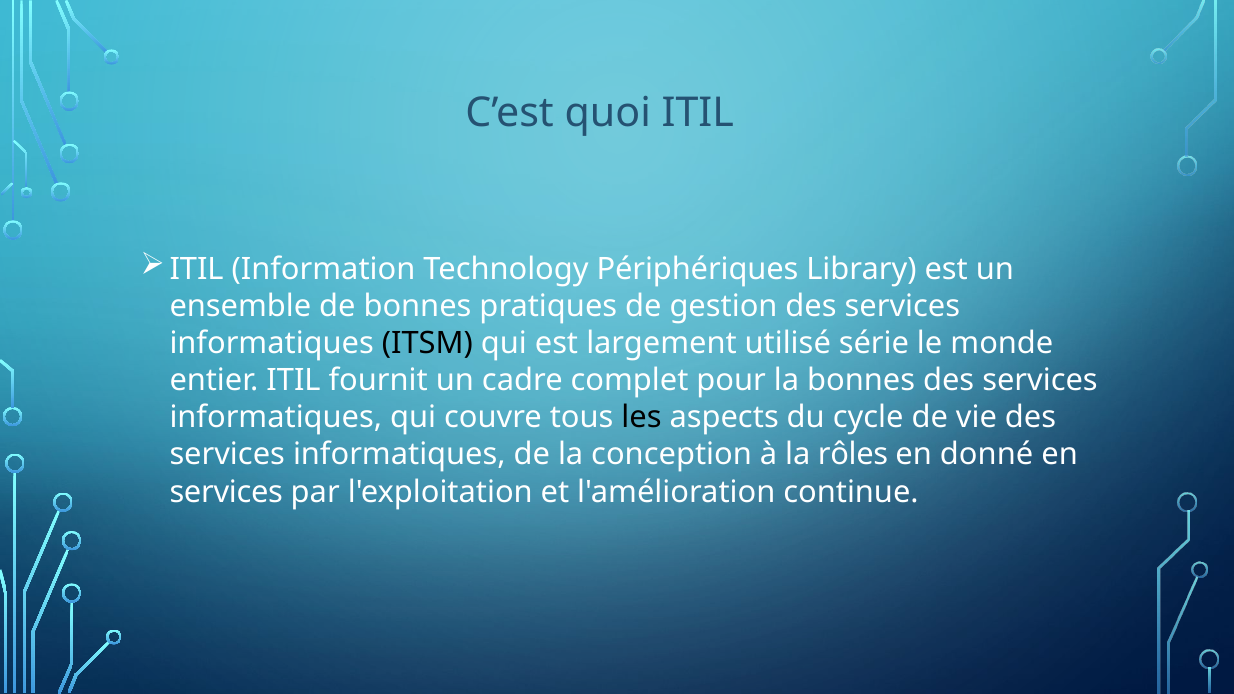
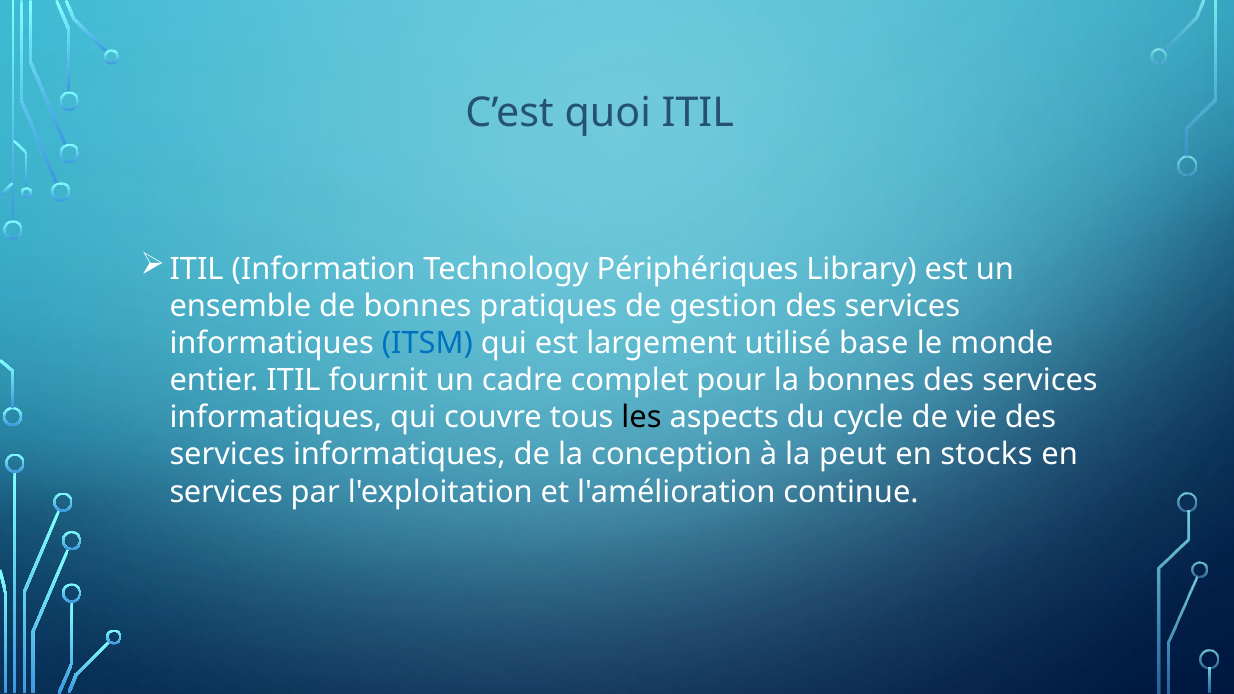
ITSM colour: black -> blue (427, 344)
série: série -> base (874, 344)
rôles: rôles -> peut (853, 455)
donné: donné -> stocks (986, 455)
